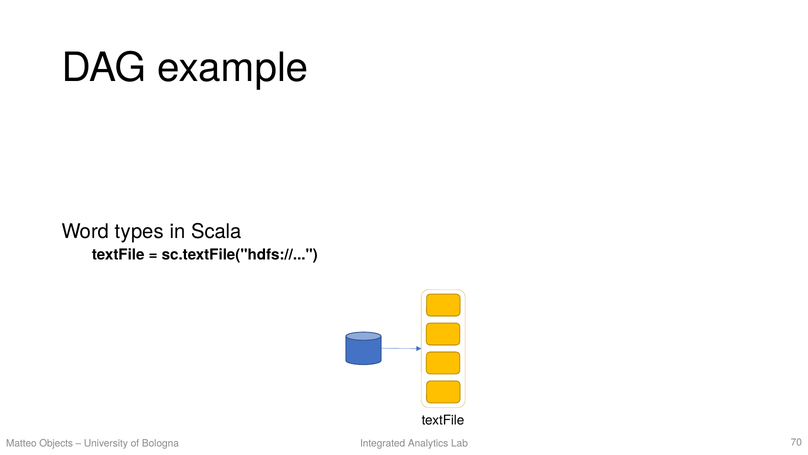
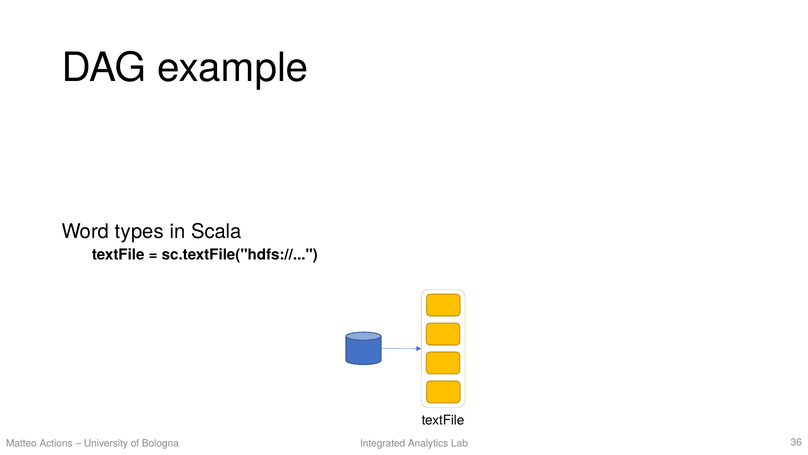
Objects: Objects -> Actions (56, 443)
70: 70 -> 36 (796, 442)
